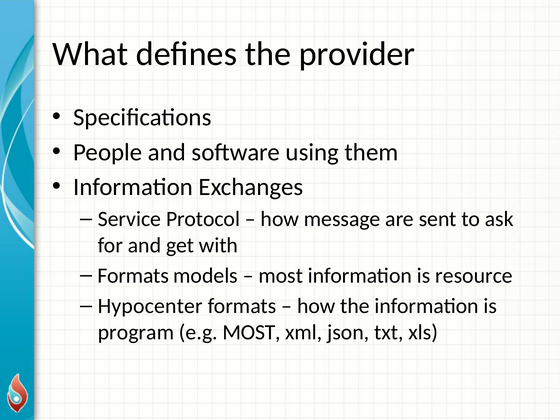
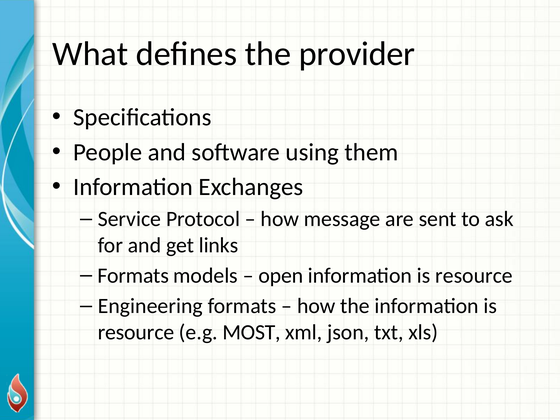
with: with -> links (219, 245)
most: most -> open (281, 276)
Hypocenter: Hypocenter -> Engineering (150, 306)
program: program -> resource (136, 332)
